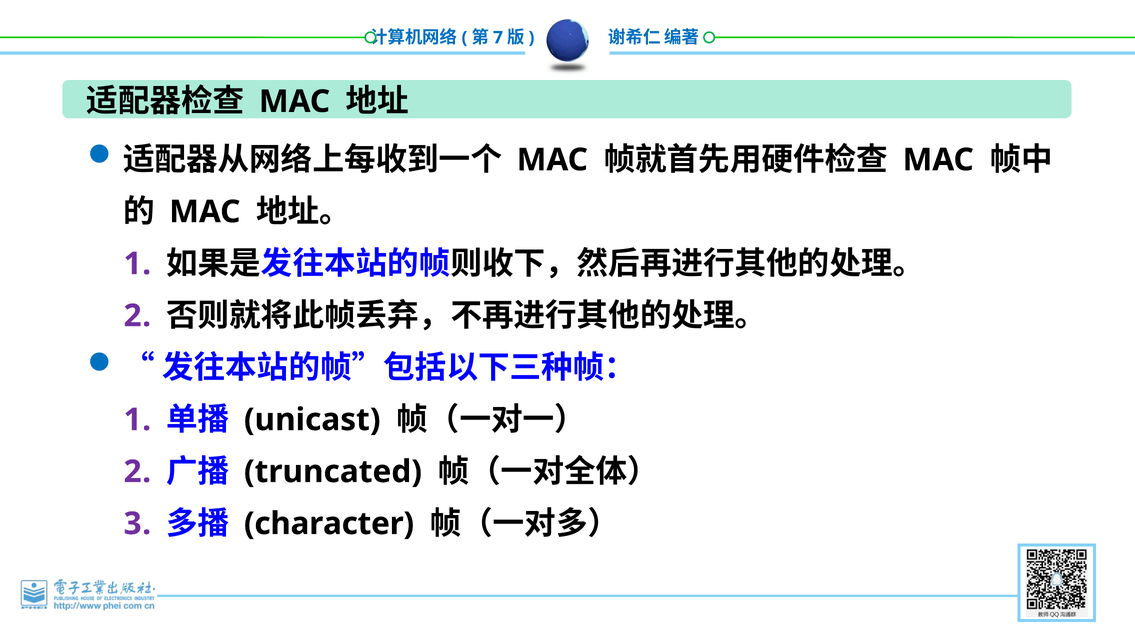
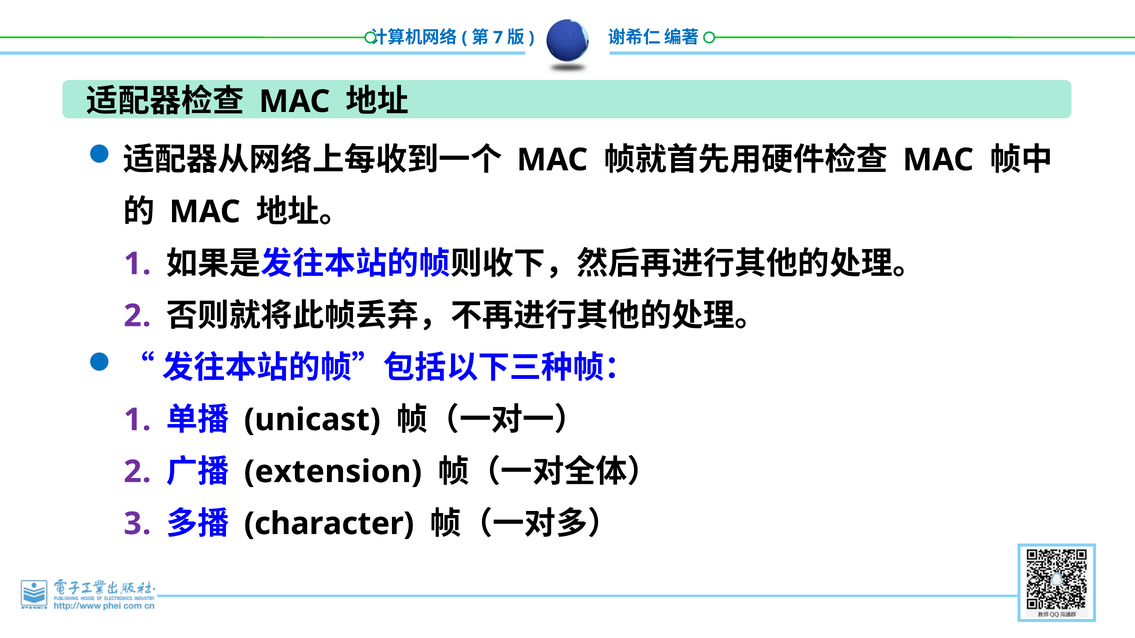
truncated: truncated -> extension (333, 472)
